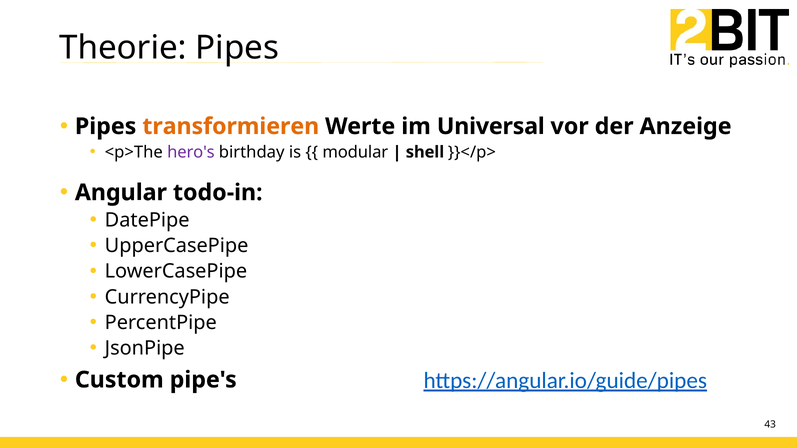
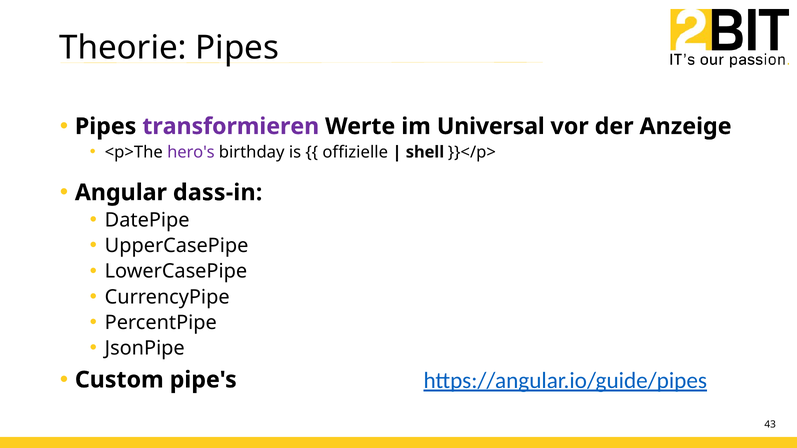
transformieren colour: orange -> purple (231, 126)
modular: modular -> offizielle (355, 152)
todo-in: todo-in -> dass-in (218, 193)
